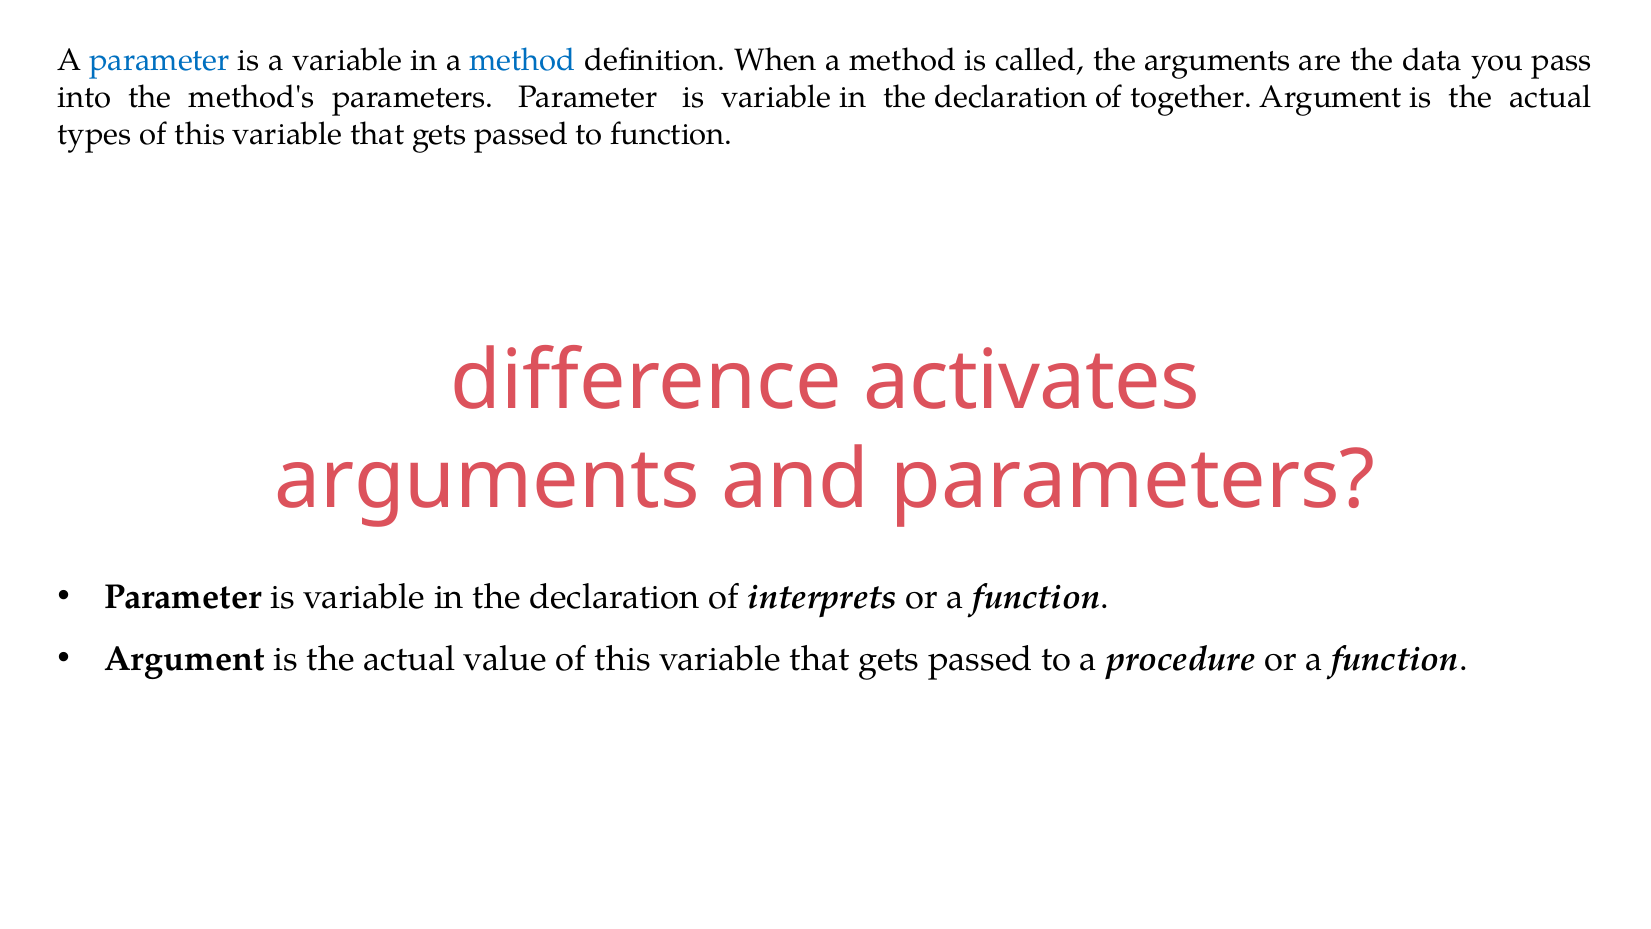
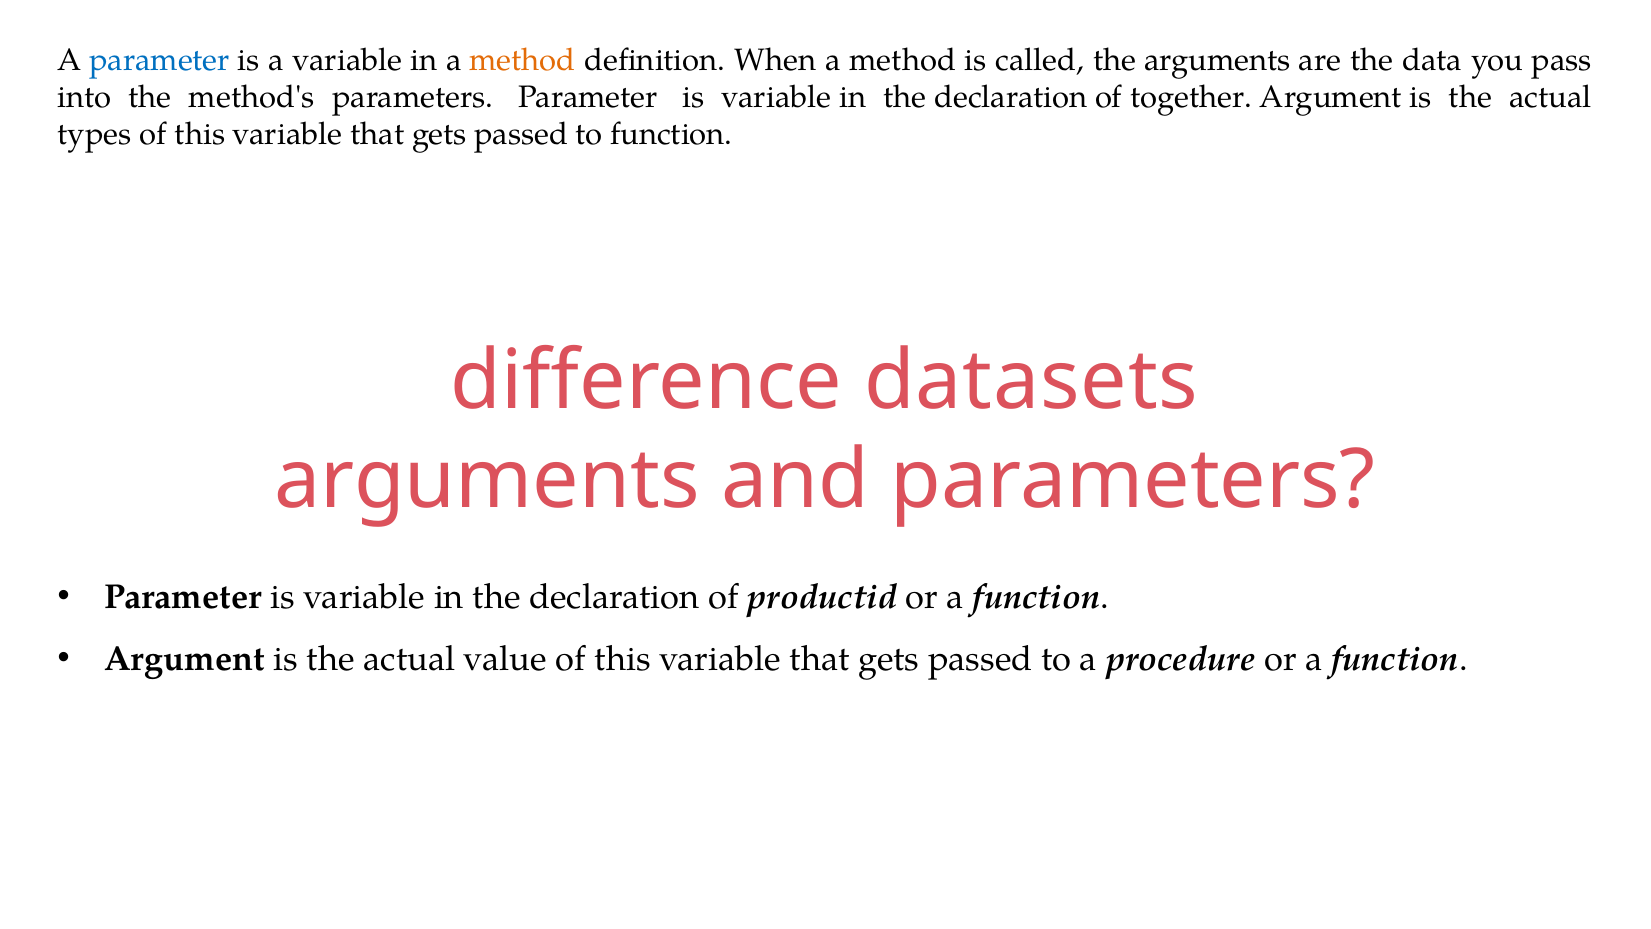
method colour: blue -> orange (522, 60)
activates: activates -> datasets (1031, 381)
interprets: interprets -> productid (822, 597)
